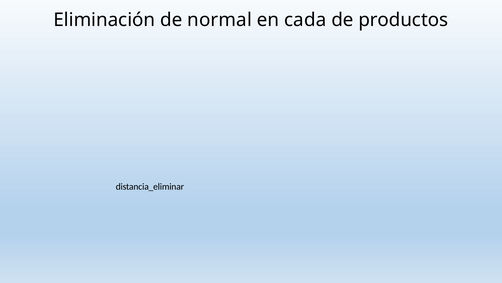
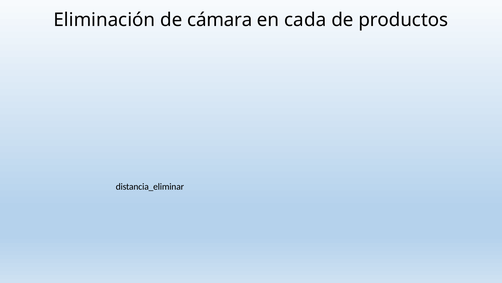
normal: normal -> cámara (220, 20)
